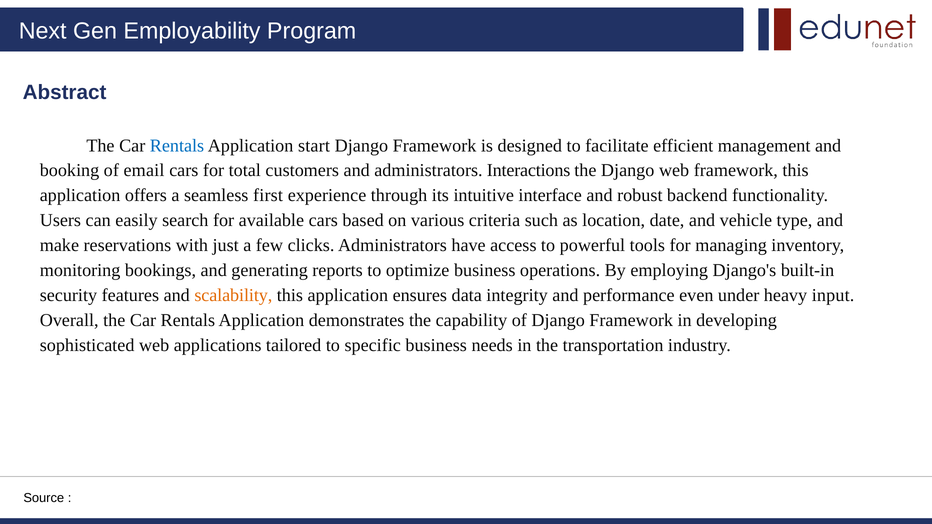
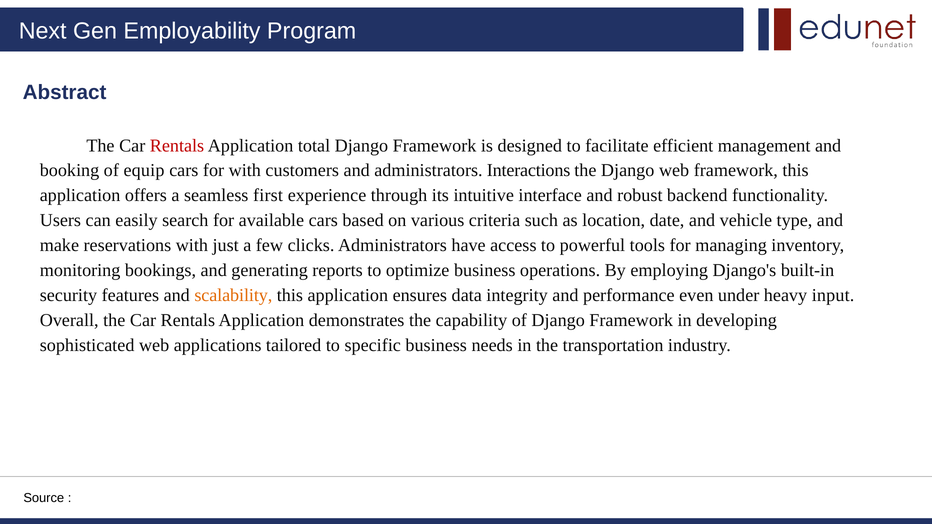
Rentals colour: blue -> red (177, 146)
start: start -> total (314, 146)
email: email -> equip (144, 171)
for total: total -> with (245, 171)
